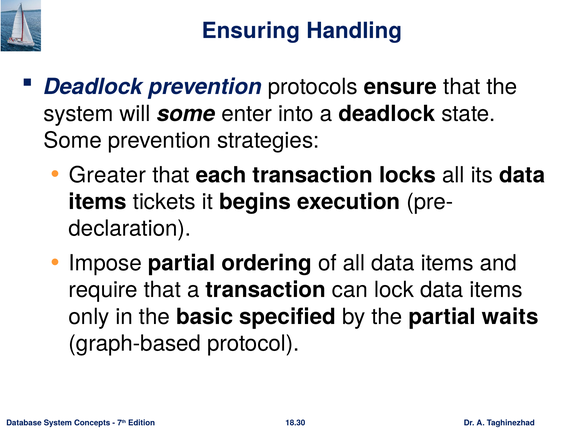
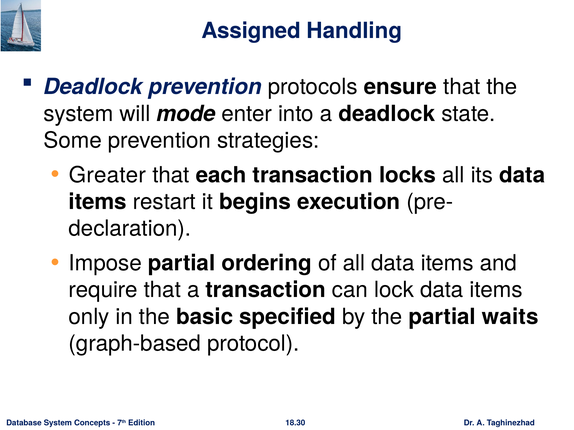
Ensuring: Ensuring -> Assigned (251, 31)
will some: some -> mode (186, 114)
tickets: tickets -> restart (164, 202)
